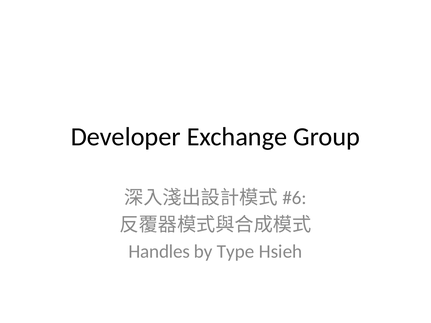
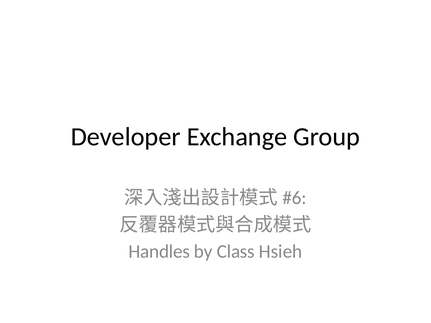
Type: Type -> Class (236, 252)
